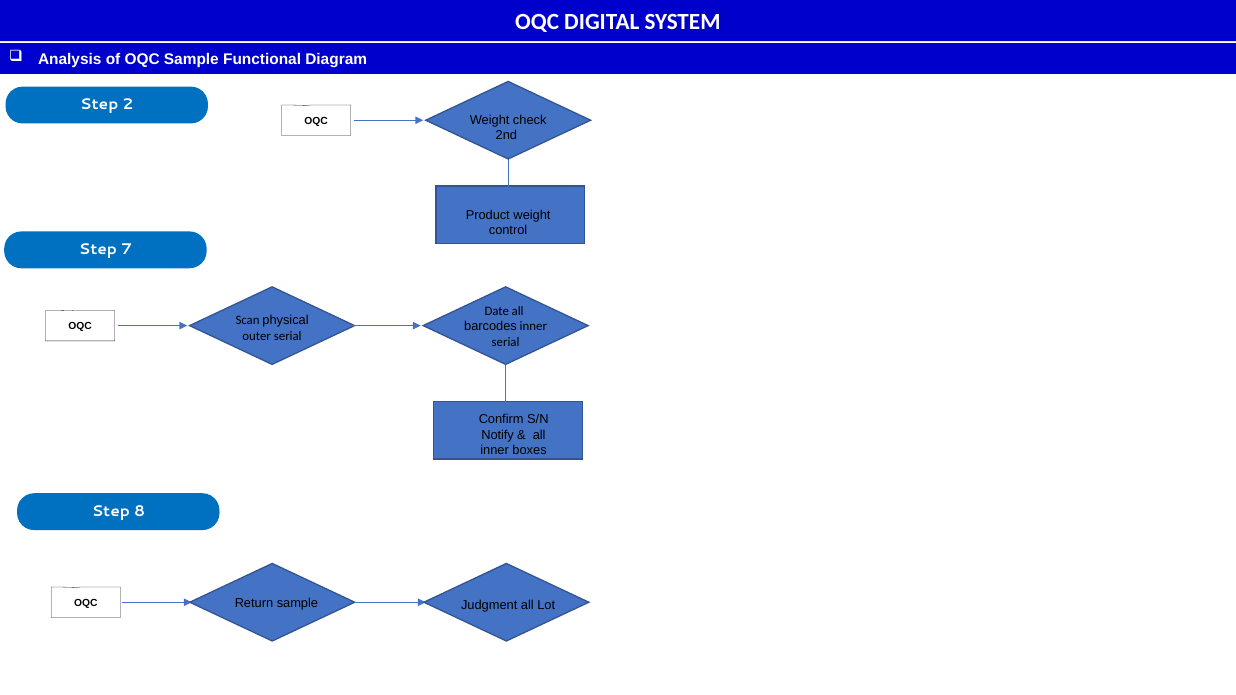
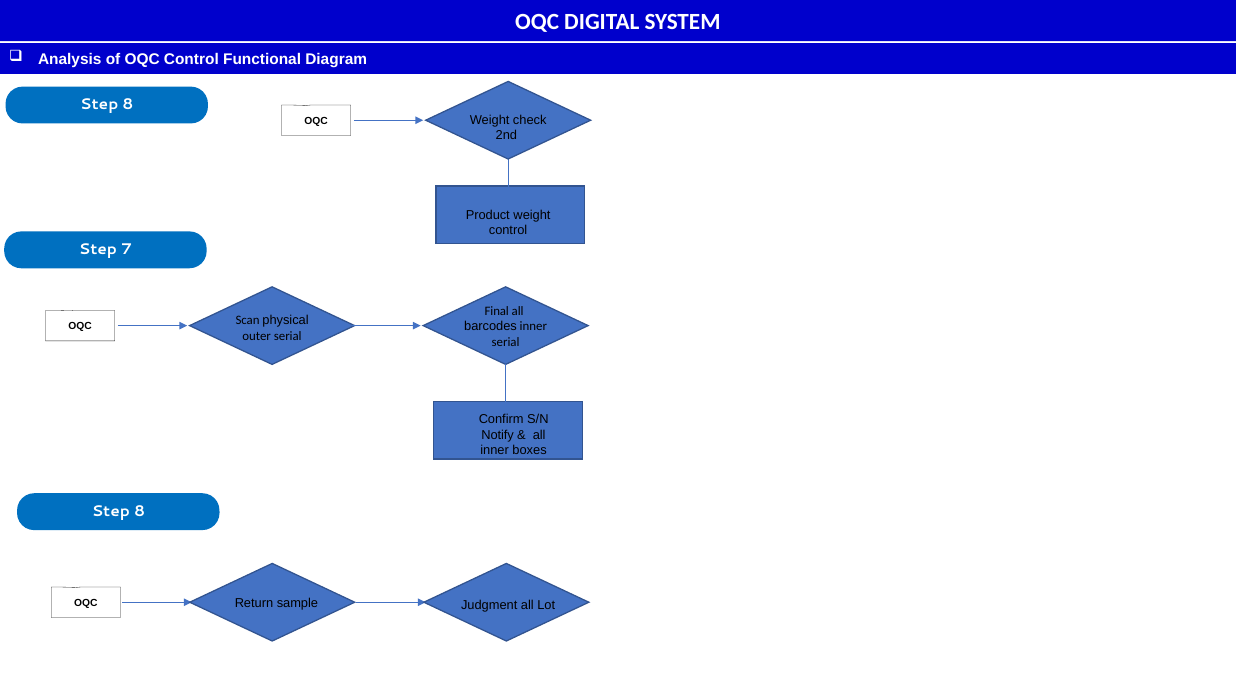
OQC Sample: Sample -> Control (191, 59)
2: 2 -> 8 (128, 105)
Date: Date -> Final (497, 311)
